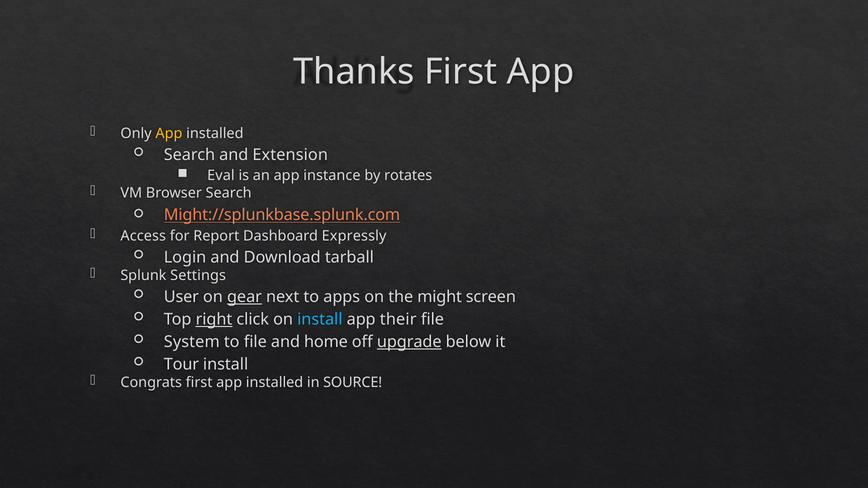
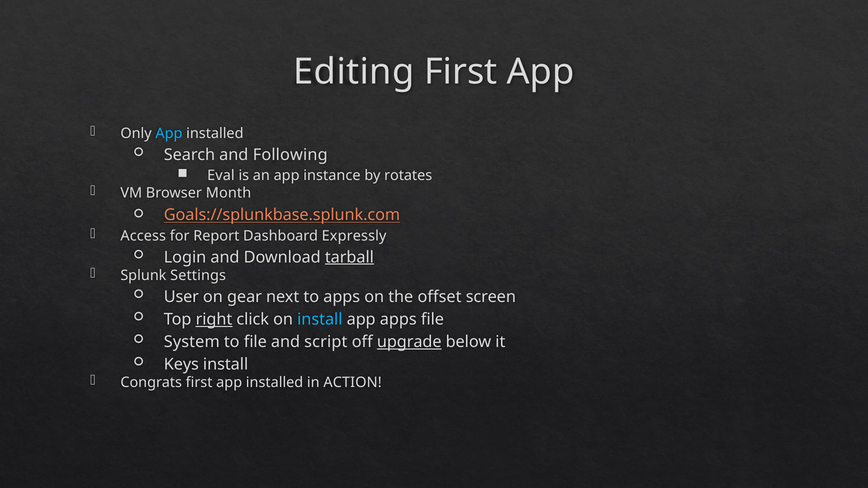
Thanks: Thanks -> Editing (354, 72)
App colour: yellow -> light blue (169, 133)
Extension: Extension -> Following (290, 155)
Browser Search: Search -> Month (229, 193)
Might://splunkbase.splunk.com: Might://splunkbase.splunk.com -> Goals://splunkbase.splunk.com (282, 215)
tarball underline: none -> present (349, 257)
gear underline: present -> none (244, 297)
might: might -> offset (440, 297)
app their: their -> apps (398, 320)
home: home -> script (326, 342)
Tour: Tour -> Keys (181, 364)
SOURCE: SOURCE -> ACTION (353, 383)
